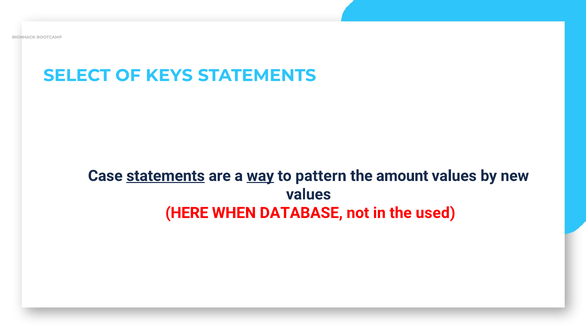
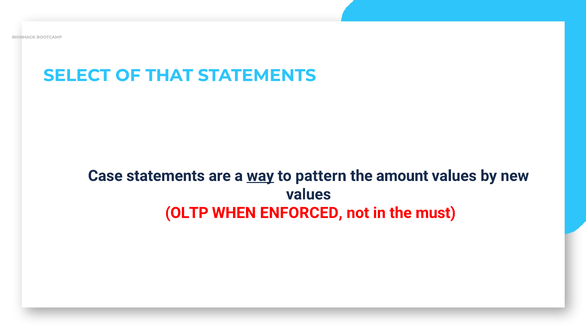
KEYS: KEYS -> THAT (169, 76)
statements underline: present -> none (166, 176)
HERE: HERE -> OLTP (187, 213)
DATABASE: DATABASE -> ENFORCED (301, 213)
used: used -> must (436, 213)
